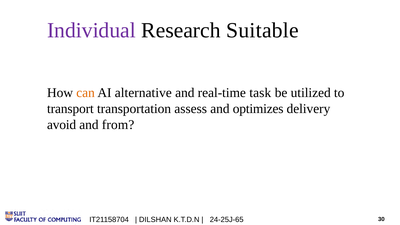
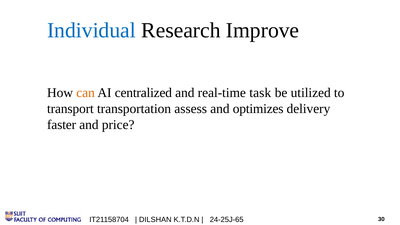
Individual colour: purple -> blue (91, 30)
Suitable: Suitable -> Improve (263, 30)
alternative: alternative -> centralized (143, 93)
avoid: avoid -> faster (62, 125)
from: from -> price (118, 125)
